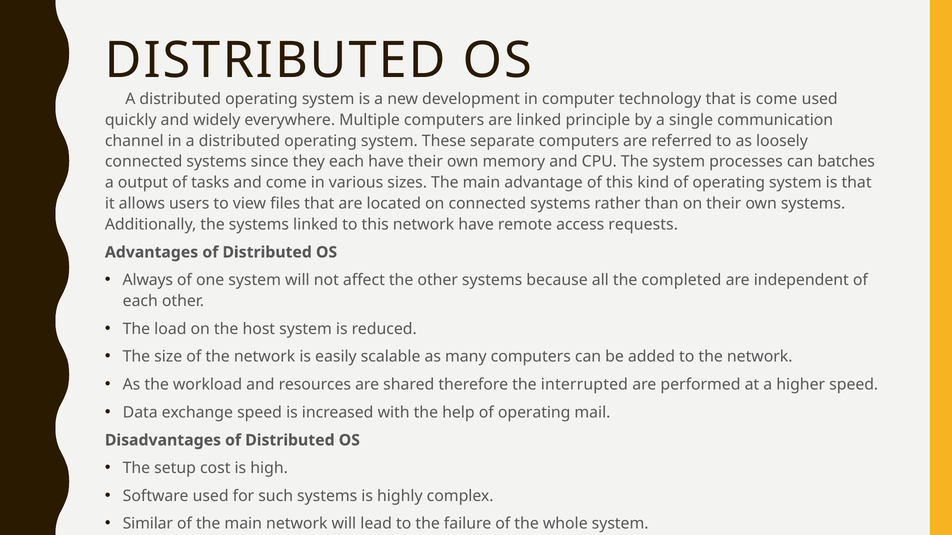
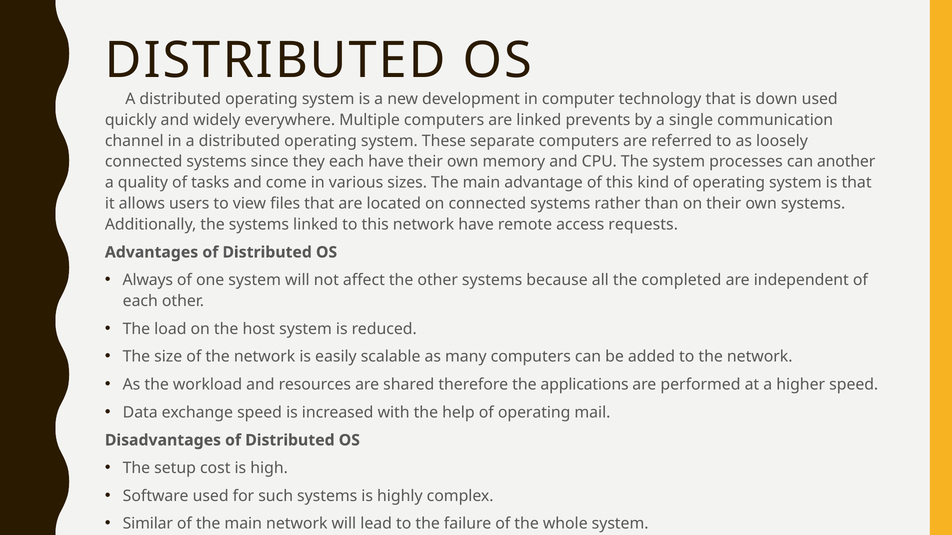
is come: come -> down (777, 99)
principle: principle -> prevents (598, 120)
batches: batches -> another (846, 162)
output: output -> quality (143, 183)
interrupted: interrupted -> applications (585, 385)
